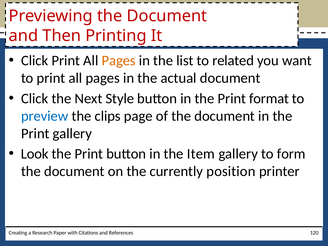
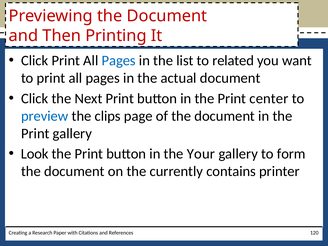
Pages colour: orange -> blue (119, 61)
Next Style: Style -> Print (120, 99)
format: format -> center (269, 99)
Item: Item -> Your (201, 154)
position: position -> contains (231, 171)
